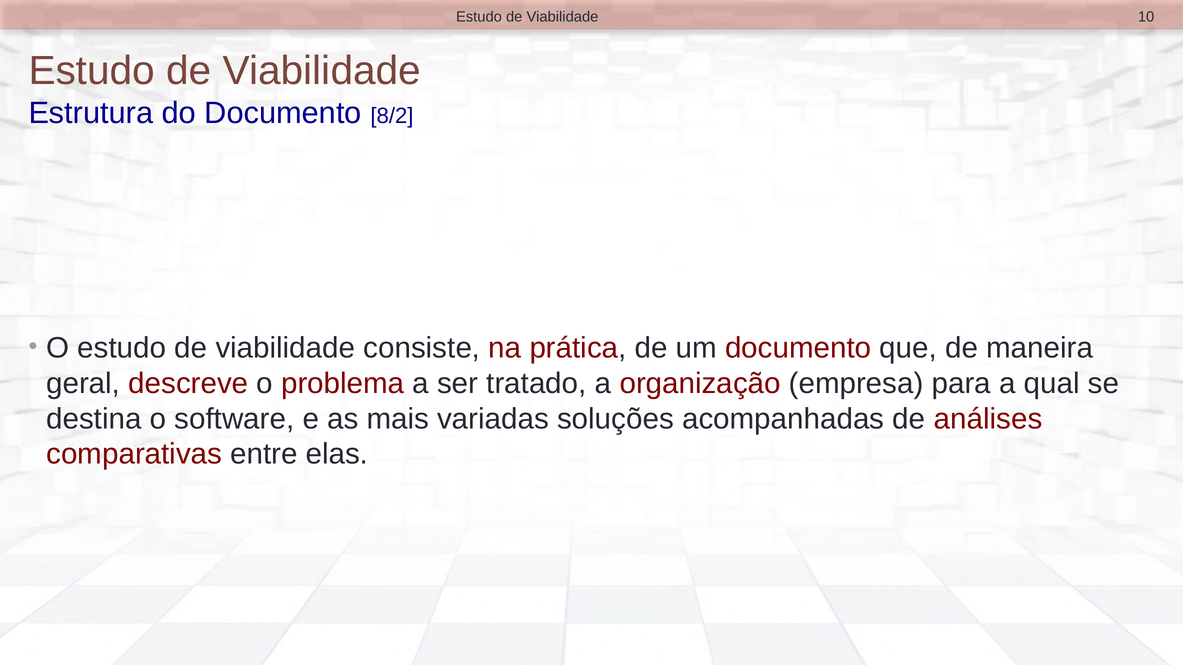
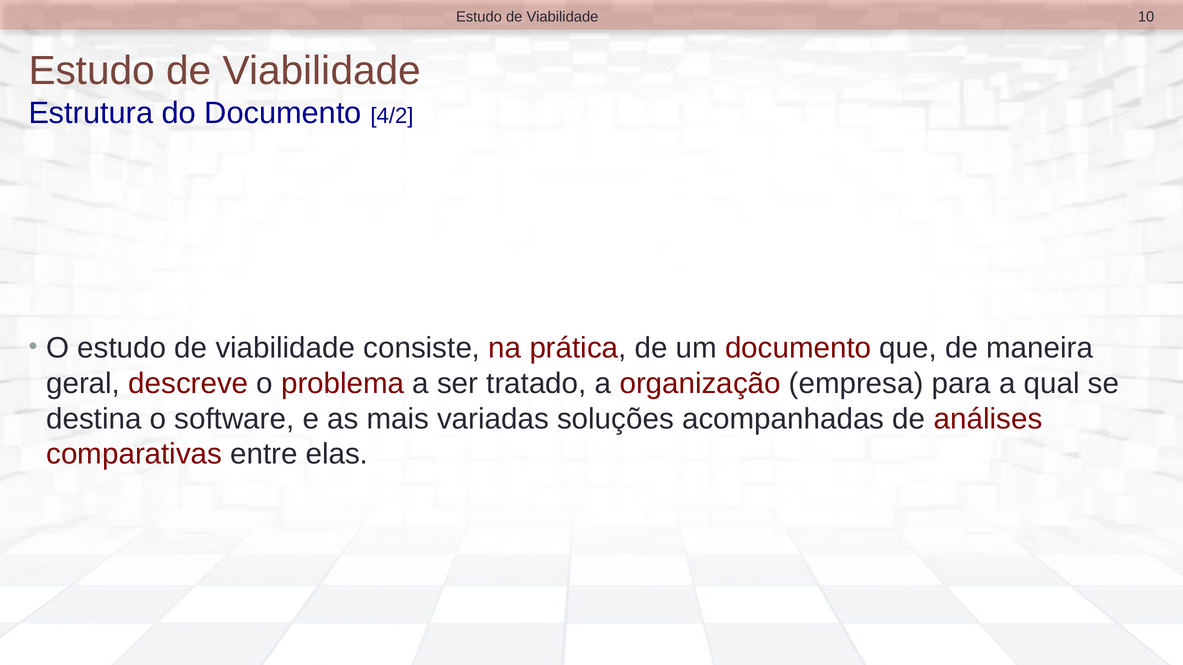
8/2: 8/2 -> 4/2 (392, 116)
